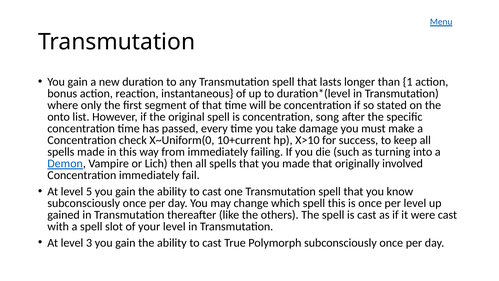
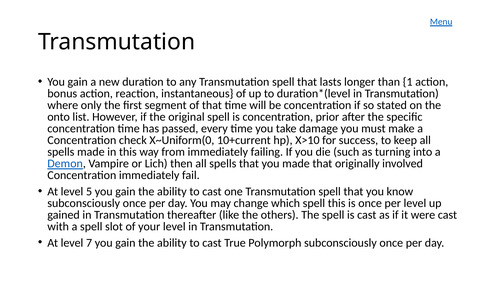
song: song -> prior (327, 117)
3: 3 -> 7 (89, 242)
